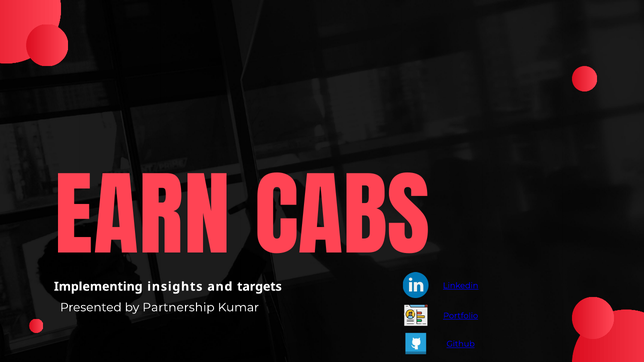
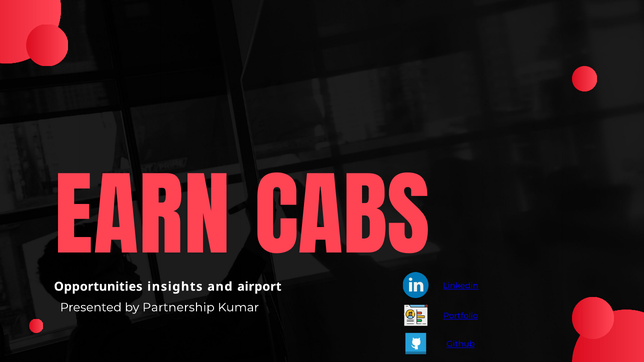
Implementing: Implementing -> Opportunities (98, 287)
targets: targets -> airport (259, 287)
